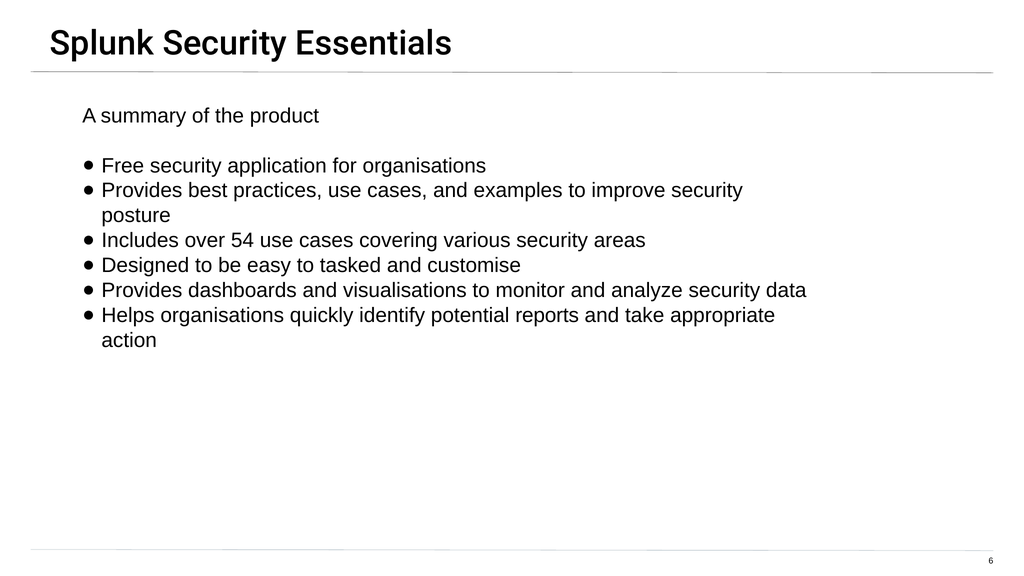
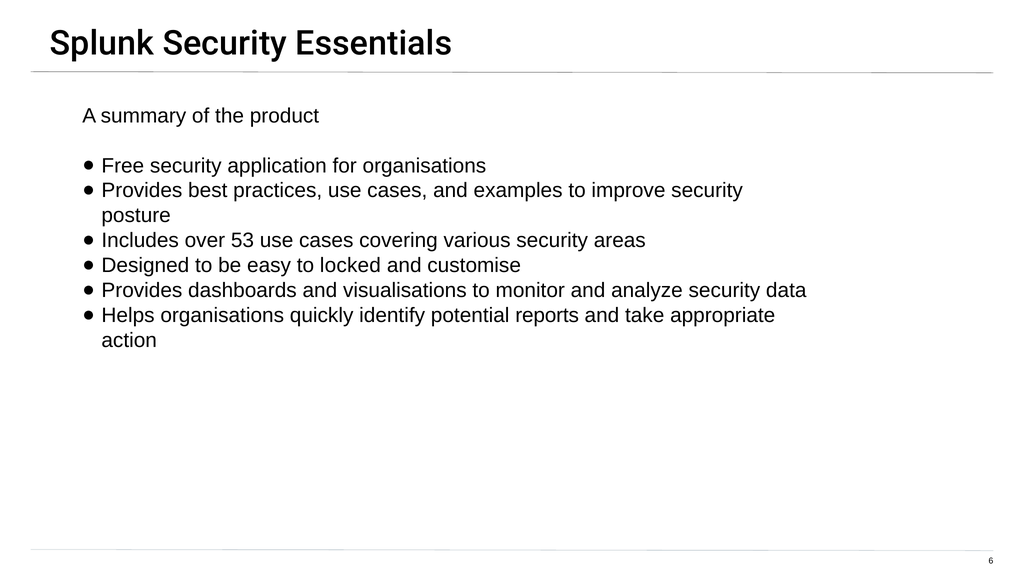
54: 54 -> 53 (242, 241)
tasked: tasked -> locked (350, 266)
